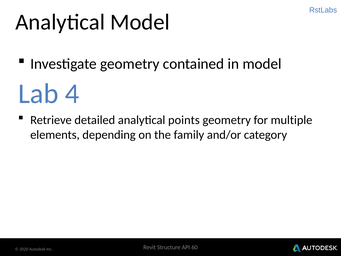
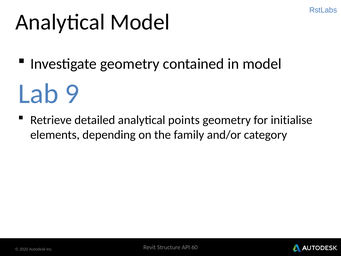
4: 4 -> 9 (72, 94)
multiple: multiple -> initialise (292, 120)
